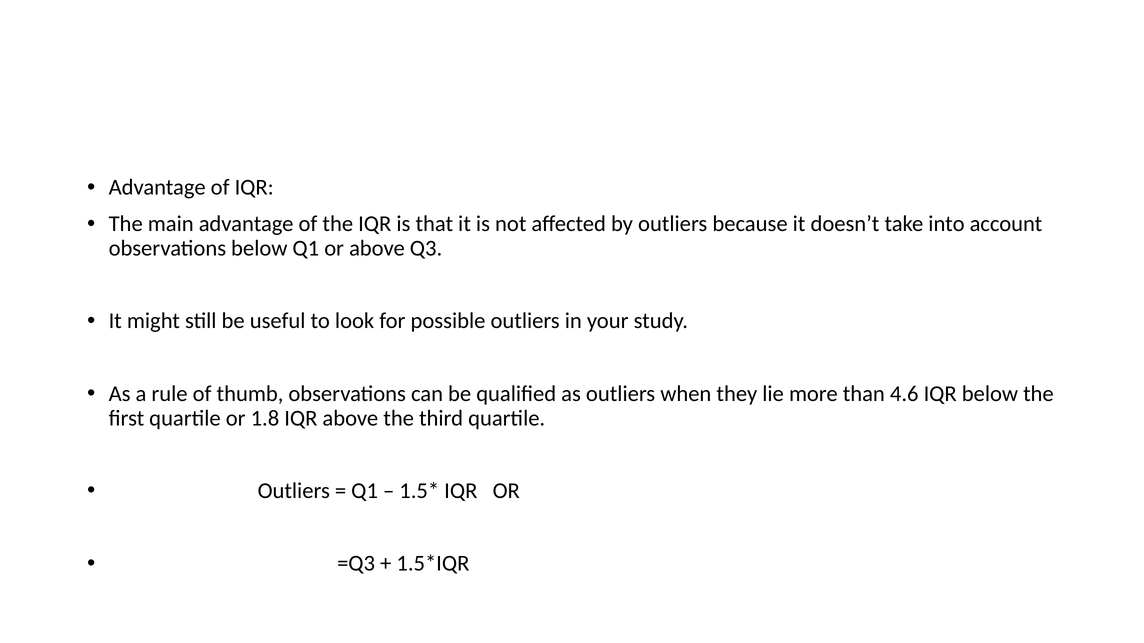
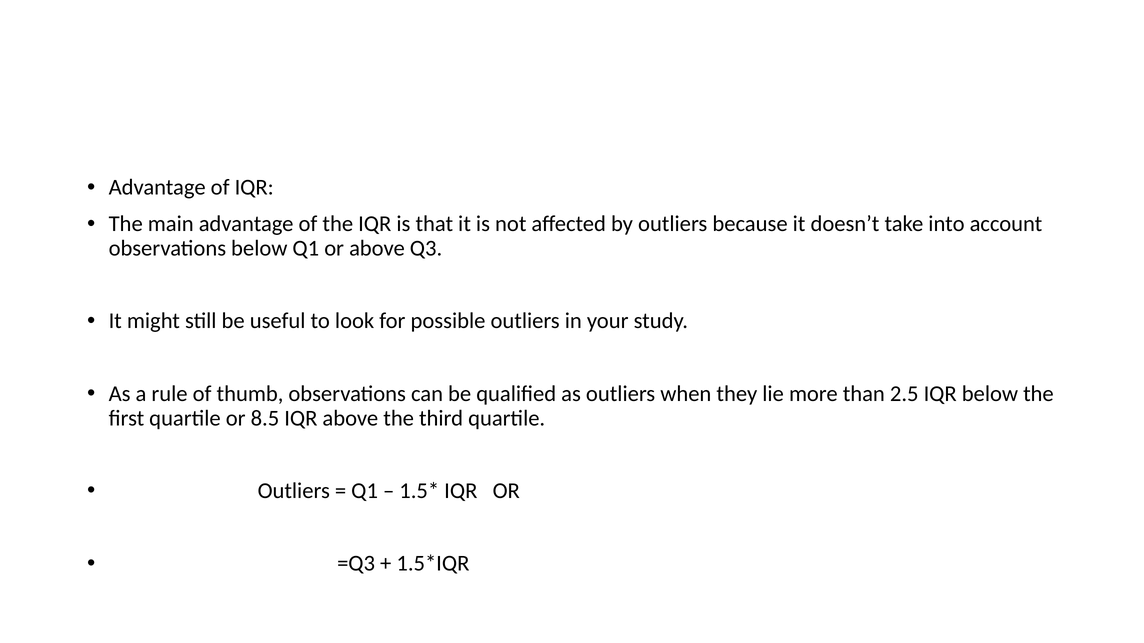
4.6: 4.6 -> 2.5 (904, 394)
1.8: 1.8 -> 8.5 (265, 418)
